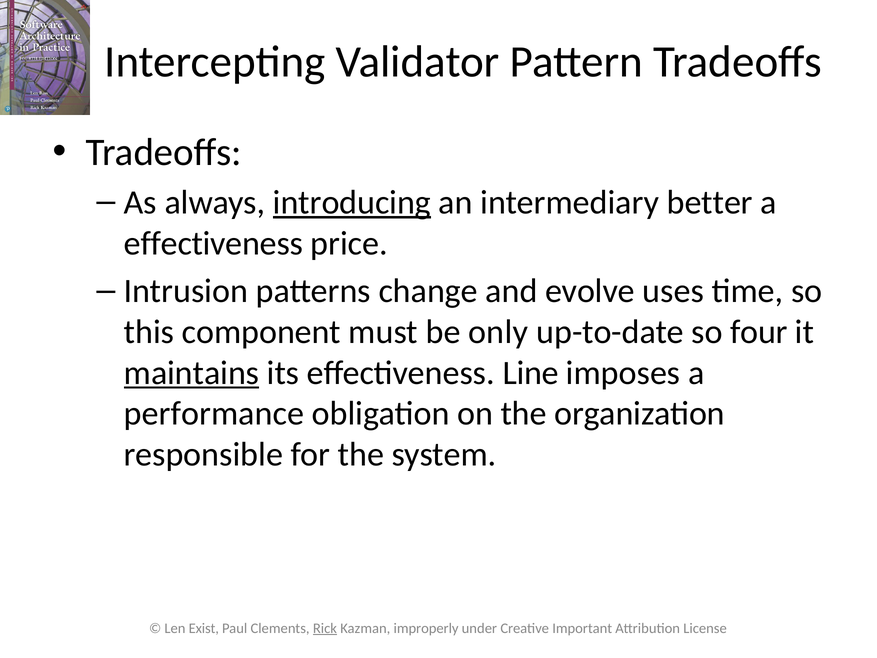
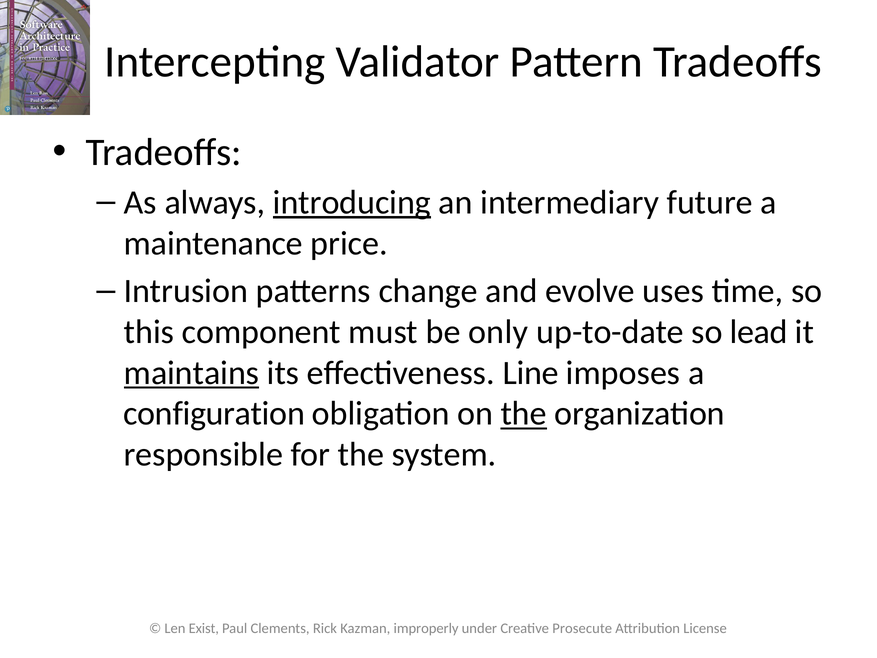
better: better -> future (710, 203)
effectiveness: effectiveness -> maintenance (213, 243)
four: four -> lead (759, 332)
performance: performance -> configuration (214, 414)
the underline: none -> present (524, 414)
Rick underline: present -> none (325, 628)
Important: Important -> Prosecute (582, 628)
